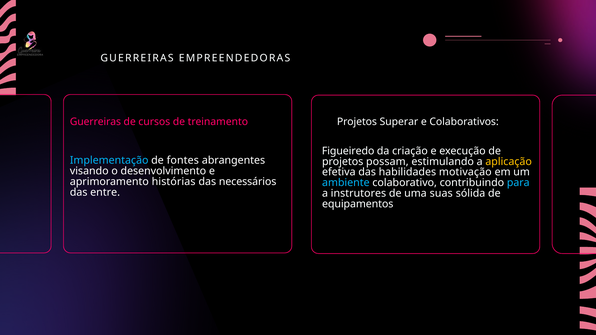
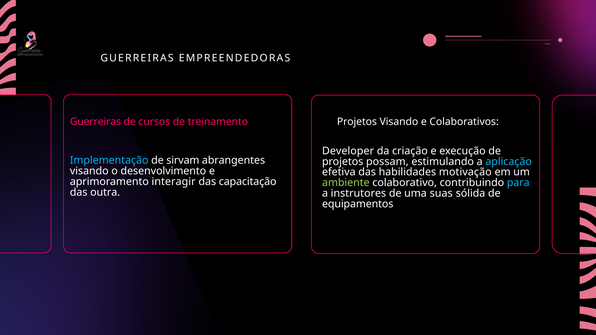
Projetos Superar: Superar -> Visando (399, 122)
Figueiredo: Figueiredo -> Developer (348, 151)
fontes: fontes -> sirvam (183, 161)
aplicação colour: yellow -> light blue (509, 162)
histórias: histórias -> interagir (174, 182)
necessários: necessários -> capacitação (248, 182)
ambiente colour: light blue -> light green (346, 183)
entre: entre -> outra (105, 192)
